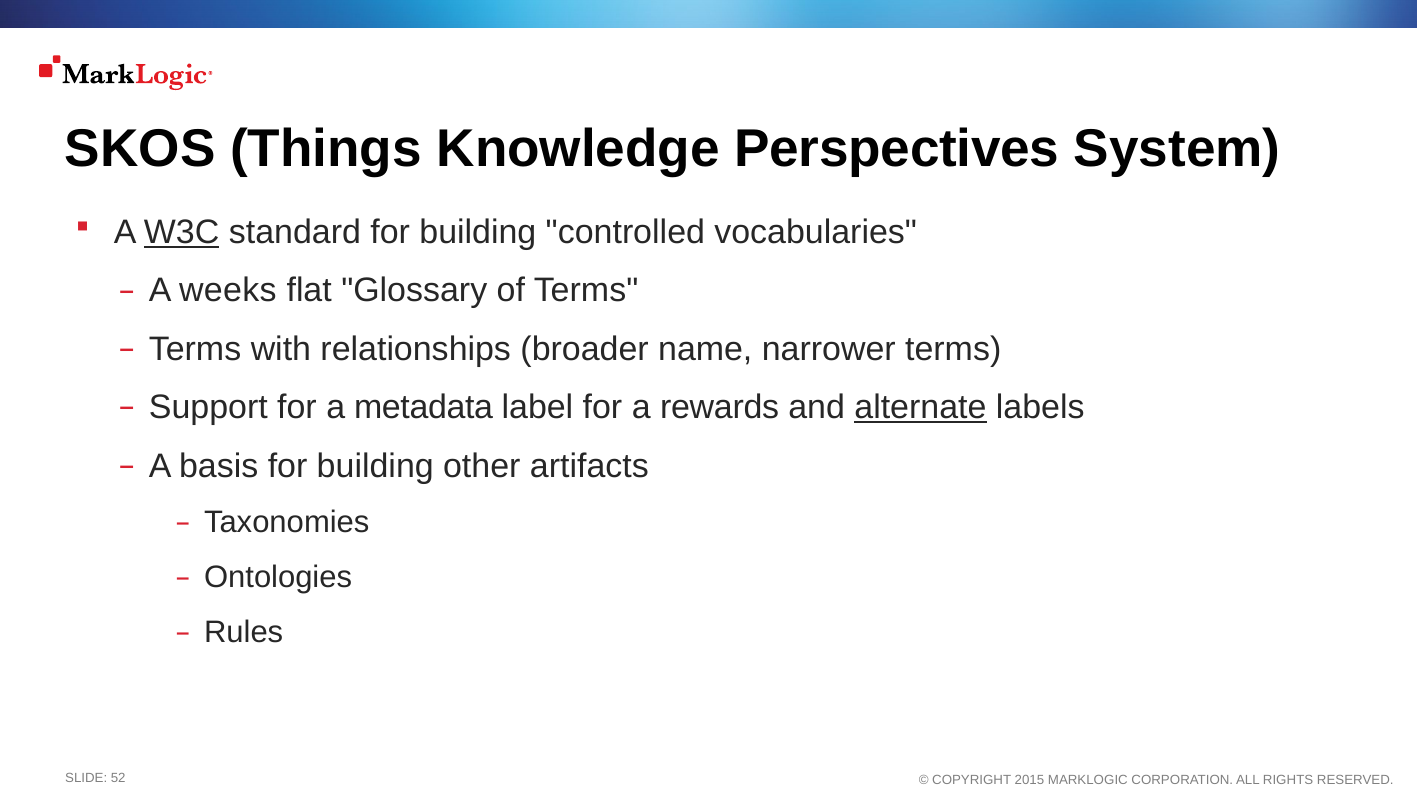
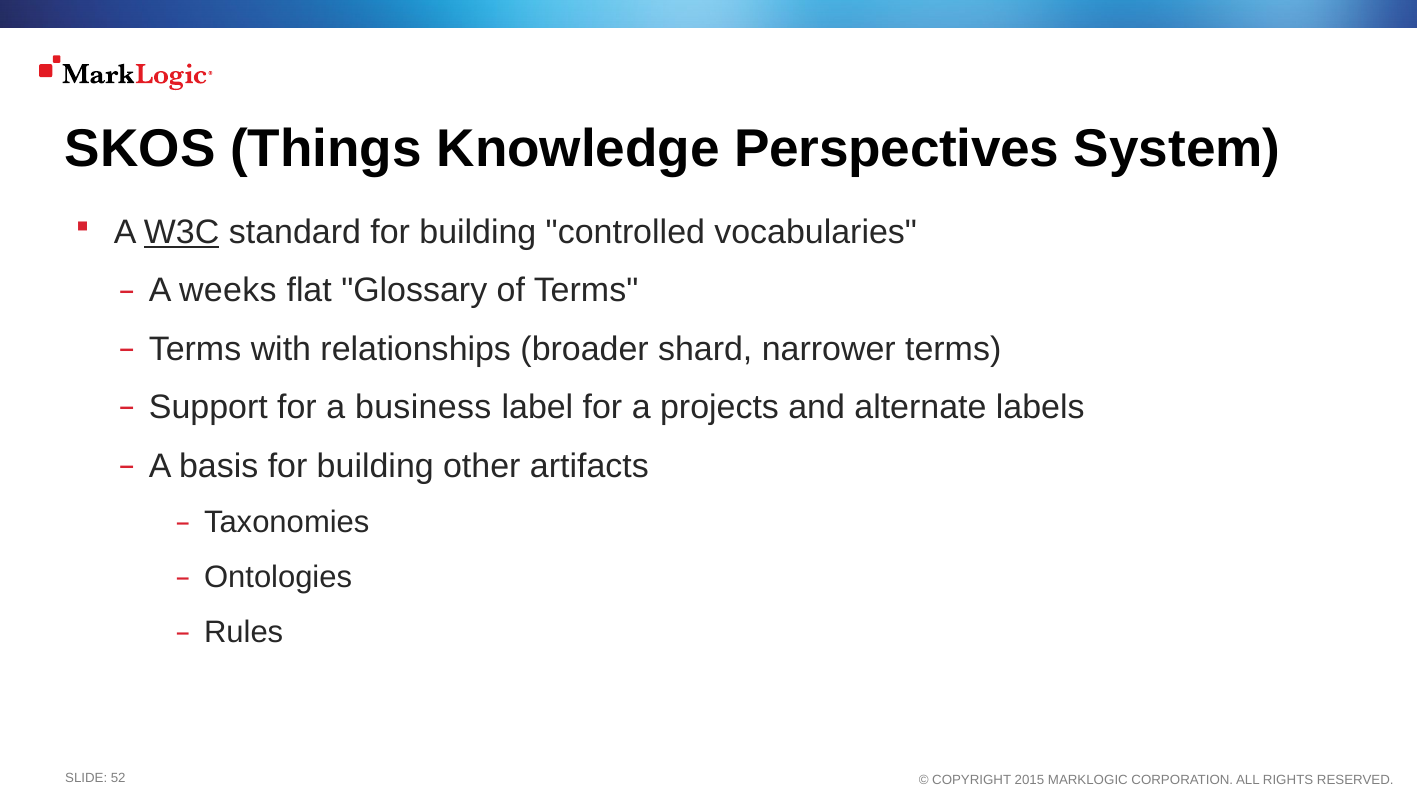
name: name -> shard (705, 349)
metadata: metadata -> business (423, 408)
rewards: rewards -> projects (720, 408)
alternate underline: present -> none (920, 408)
